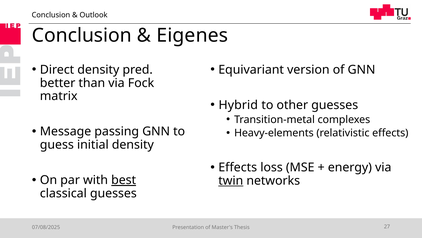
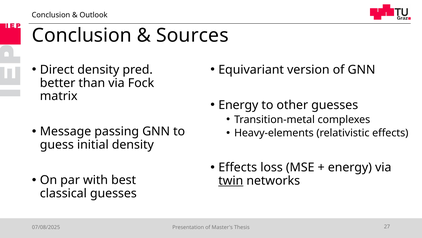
Eigenes: Eigenes -> Sources (192, 36)
Hybrid: Hybrid -> Energy (238, 105)
best underline: present -> none (124, 181)
